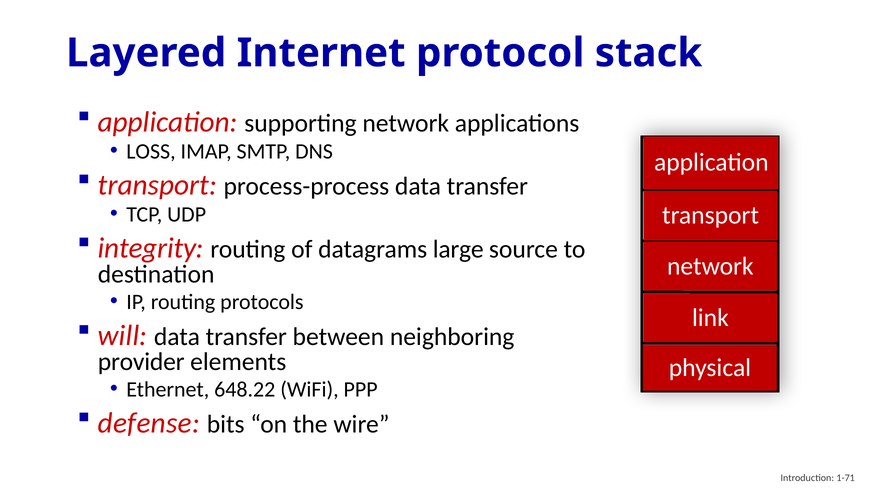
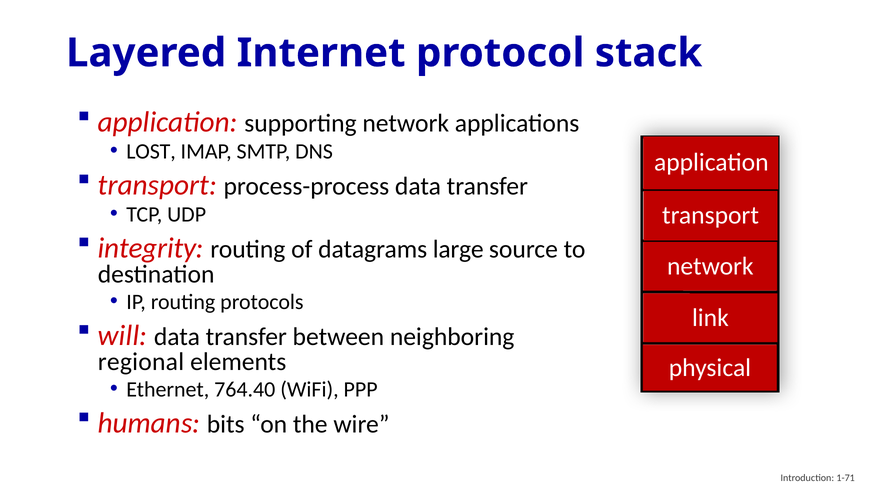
LOSS: LOSS -> LOST (151, 152)
provider: provider -> regional (141, 362)
648.22: 648.22 -> 764.40 (245, 389)
defense: defense -> humans (149, 423)
